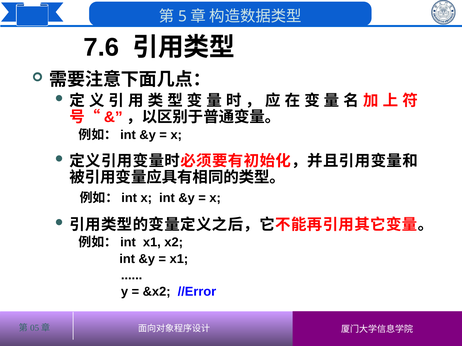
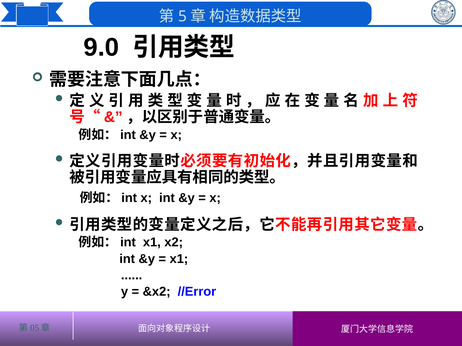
7.6: 7.6 -> 9.0 (101, 48)
